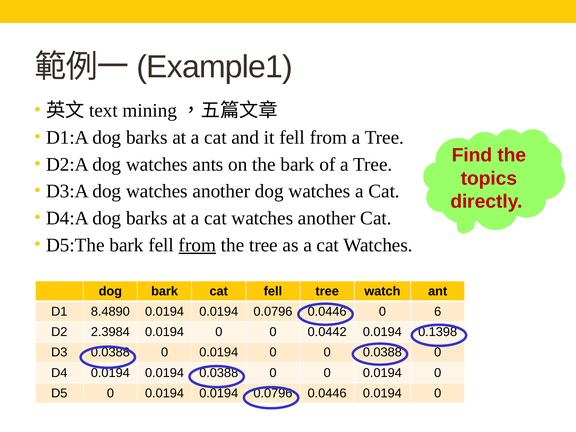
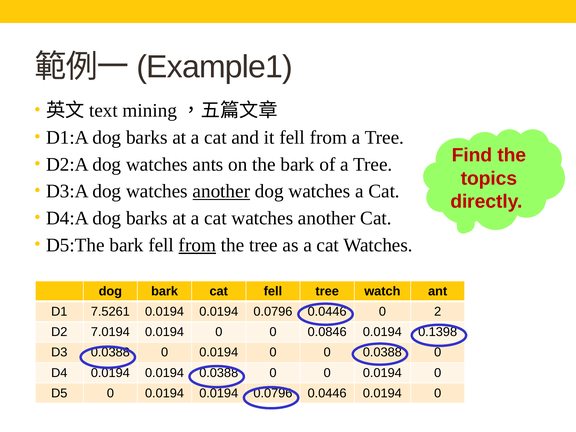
another underline: none -> present (221, 191)
8.4890: 8.4890 -> 7.5261 (110, 312)
6: 6 -> 2 (438, 312)
2.3984: 2.3984 -> 7.0194 (110, 332)
0.0442: 0.0442 -> 0.0846 (327, 332)
